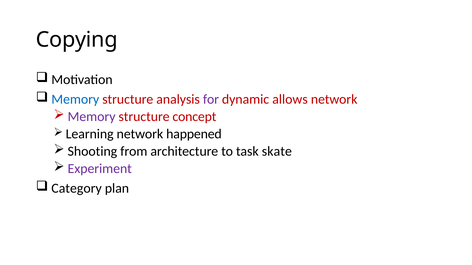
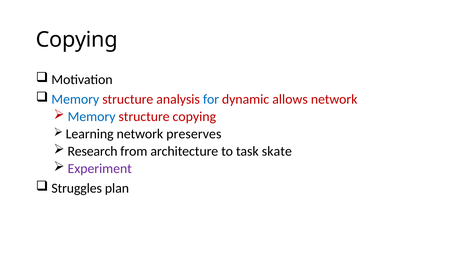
for colour: purple -> blue (211, 100)
Memory colour: purple -> blue (92, 117)
structure concept: concept -> copying (194, 117)
happened: happened -> preserves (194, 134)
Shooting: Shooting -> Research (93, 152)
Category: Category -> Struggles (77, 189)
